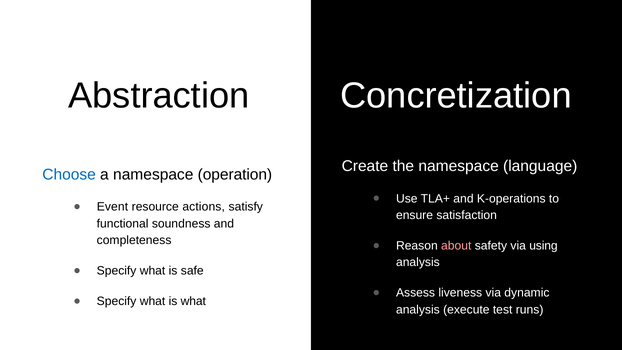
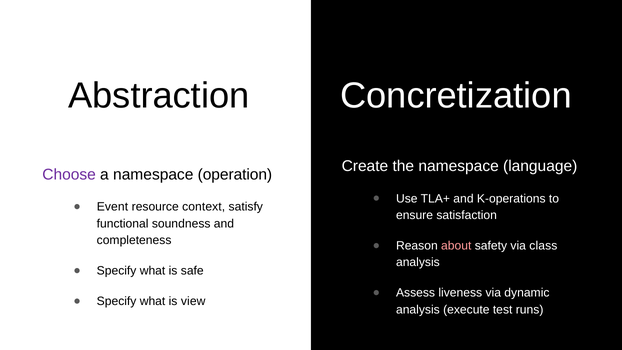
Choose colour: blue -> purple (69, 175)
resource actions: actions -> context (204, 207)
using: using -> class (543, 246)
is what: what -> view (193, 301)
